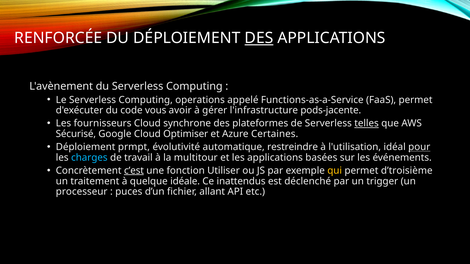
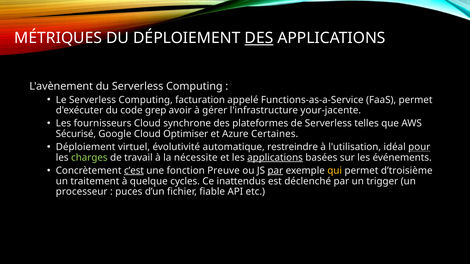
RENFORCÉE: RENFORCÉE -> MÉTRIQUES (58, 38)
operations: operations -> facturation (200, 100)
vous: vous -> grep (156, 111)
pods-jacente: pods-jacente -> your-jacente (331, 111)
telles underline: present -> none (367, 124)
prmpt: prmpt -> virtuel (134, 147)
charges colour: light blue -> light green (89, 158)
multitour: multitour -> nécessite (196, 158)
applications underline: none -> present (275, 158)
Utiliser: Utiliser -> Preuve (224, 171)
par underline: none -> present (275, 171)
idéale: idéale -> cycles (185, 181)
allant: allant -> fiable (212, 192)
